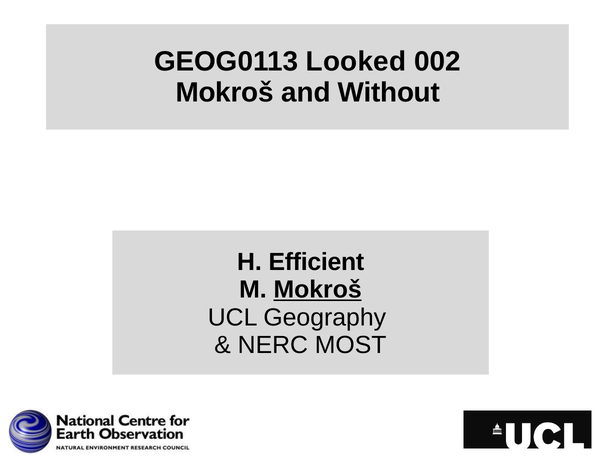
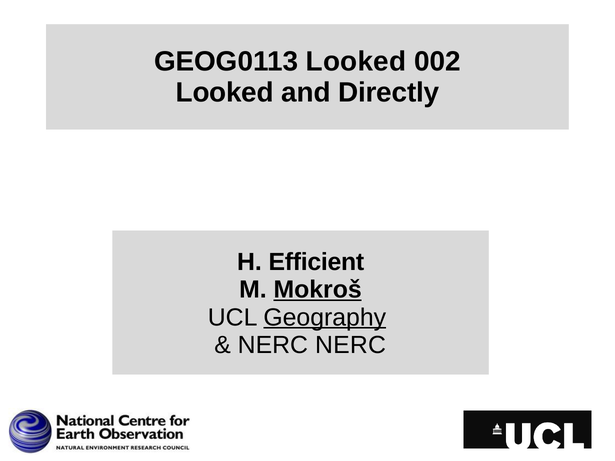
Mokroš: Mokroš -> Looked (225, 93)
Without: Without -> Directly (389, 93)
Geography underline: none -> present (325, 317)
NERC MOST: MOST -> NERC (351, 345)
